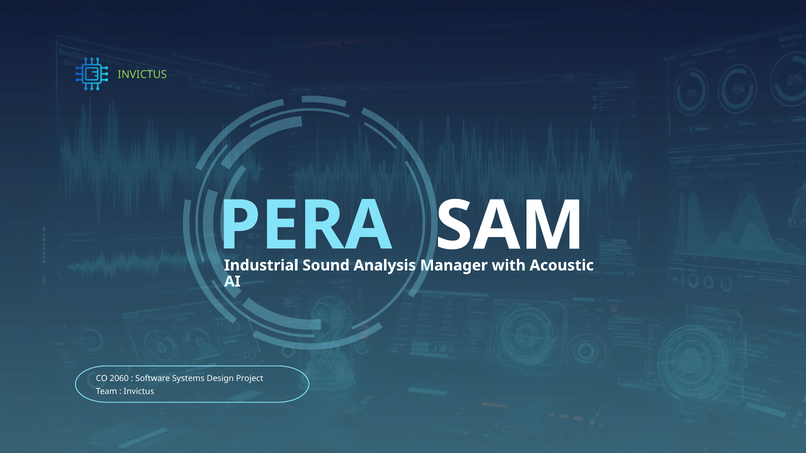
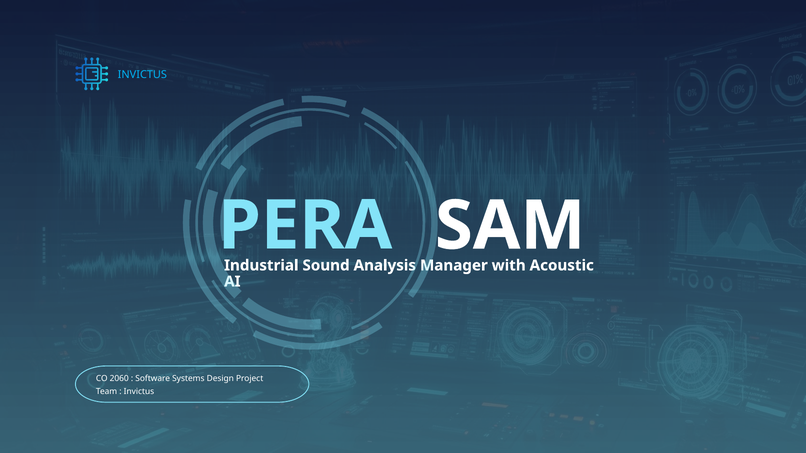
INVICTUS colour: light green -> light blue (142, 75)
